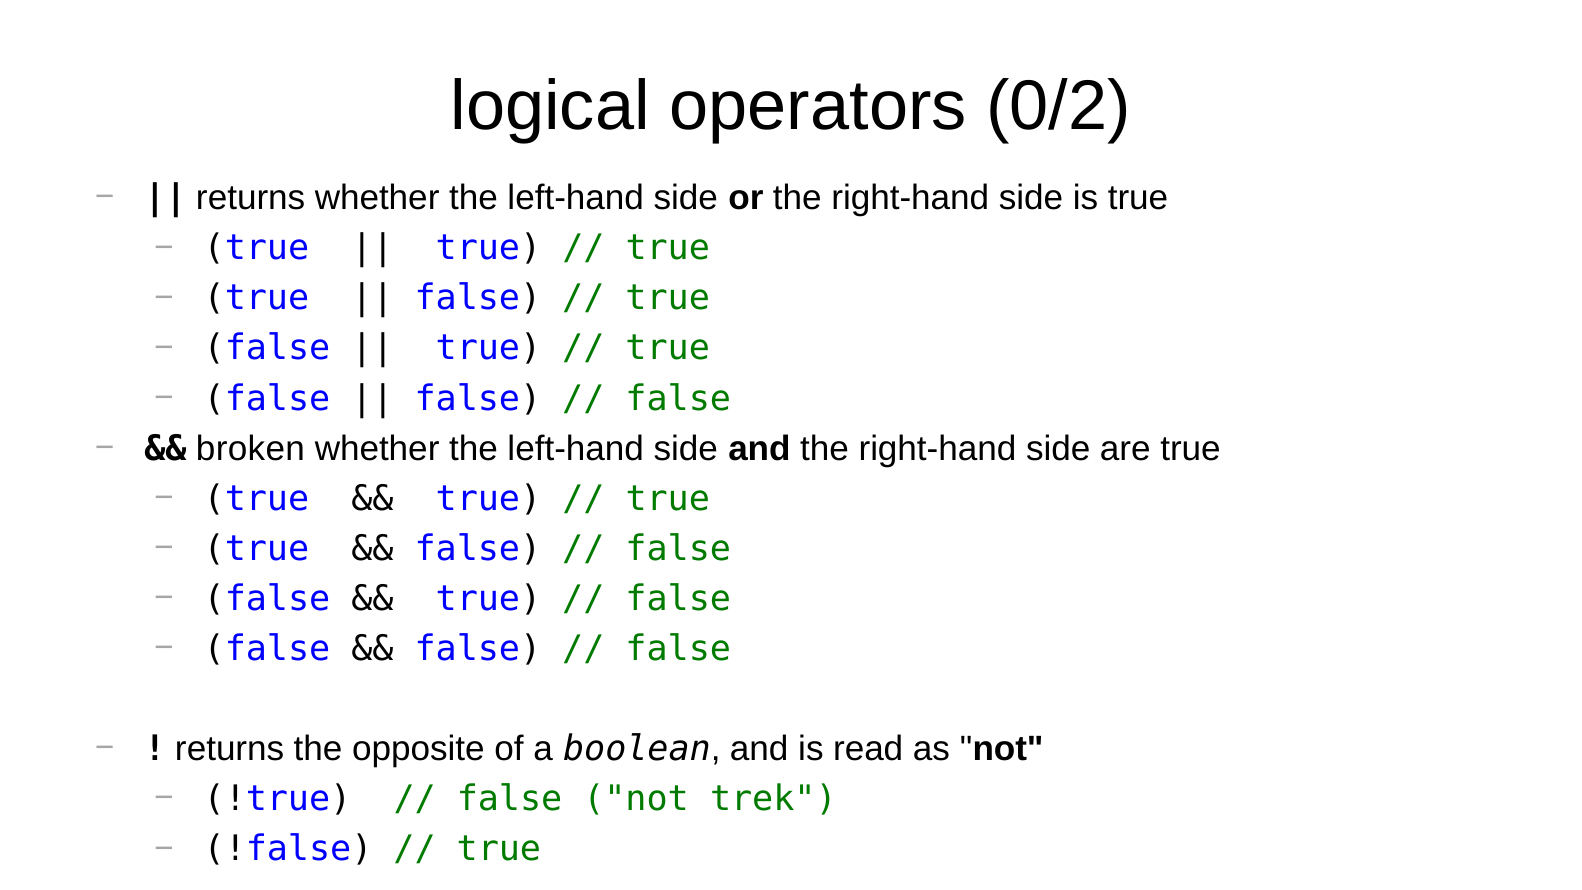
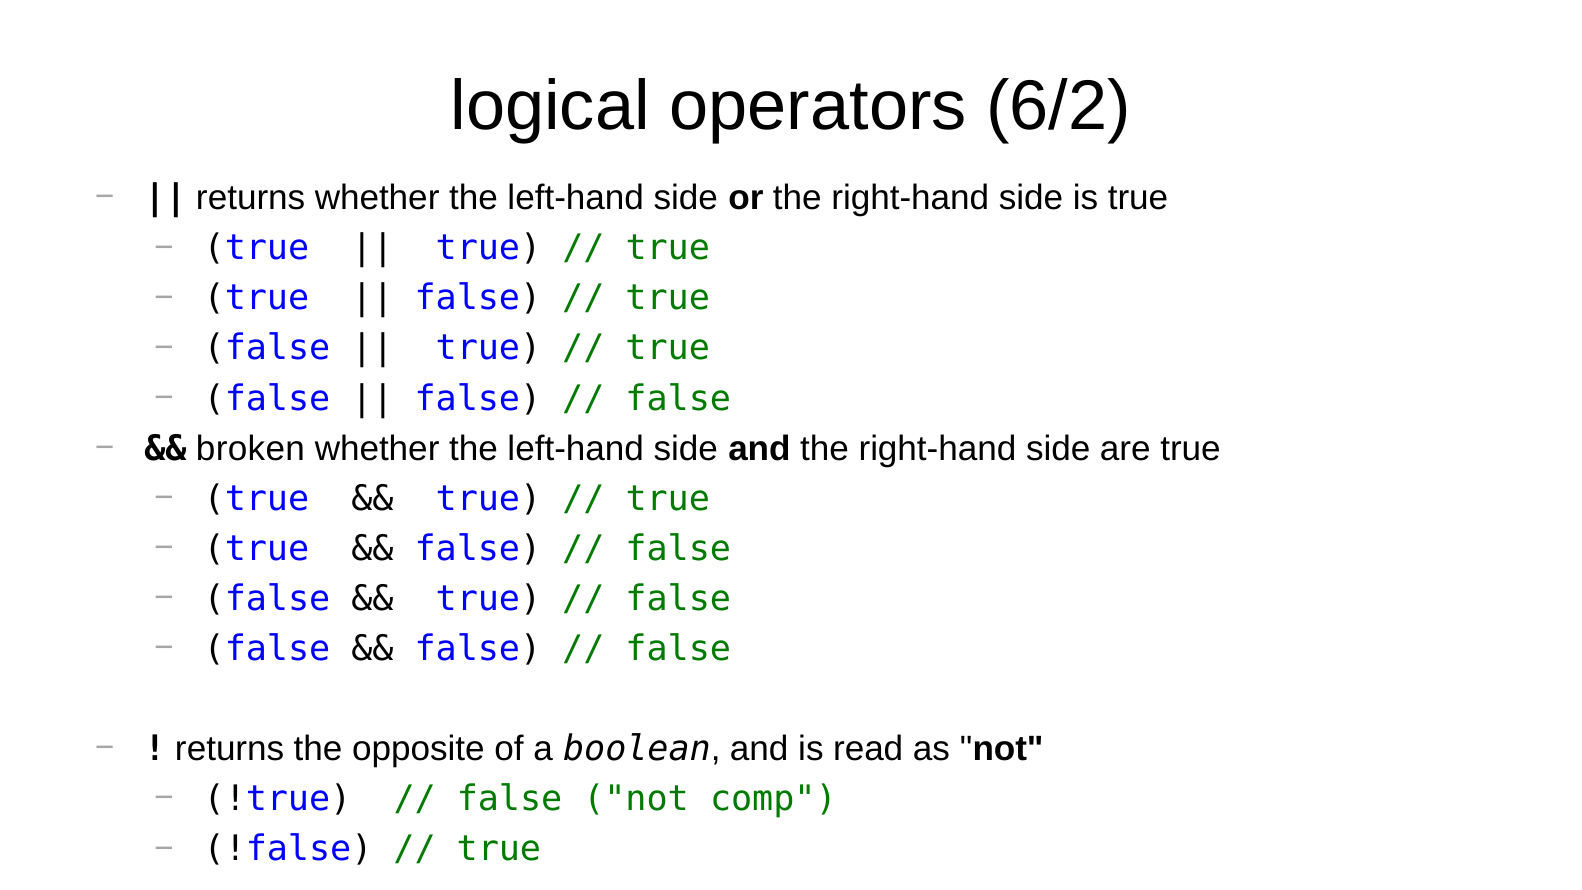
0/2: 0/2 -> 6/2 (1058, 107)
trek: trek -> comp (773, 799)
